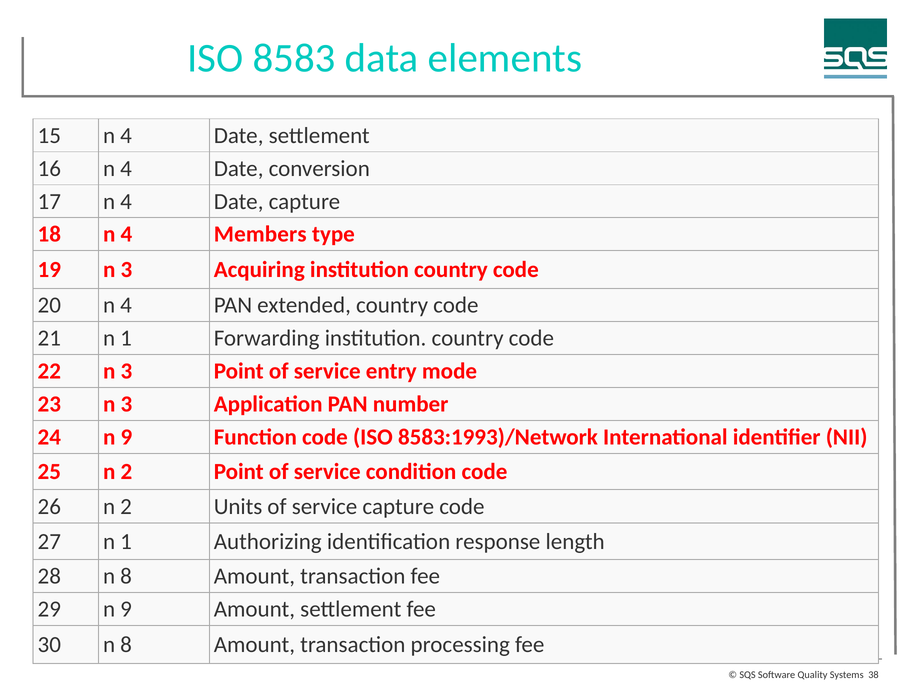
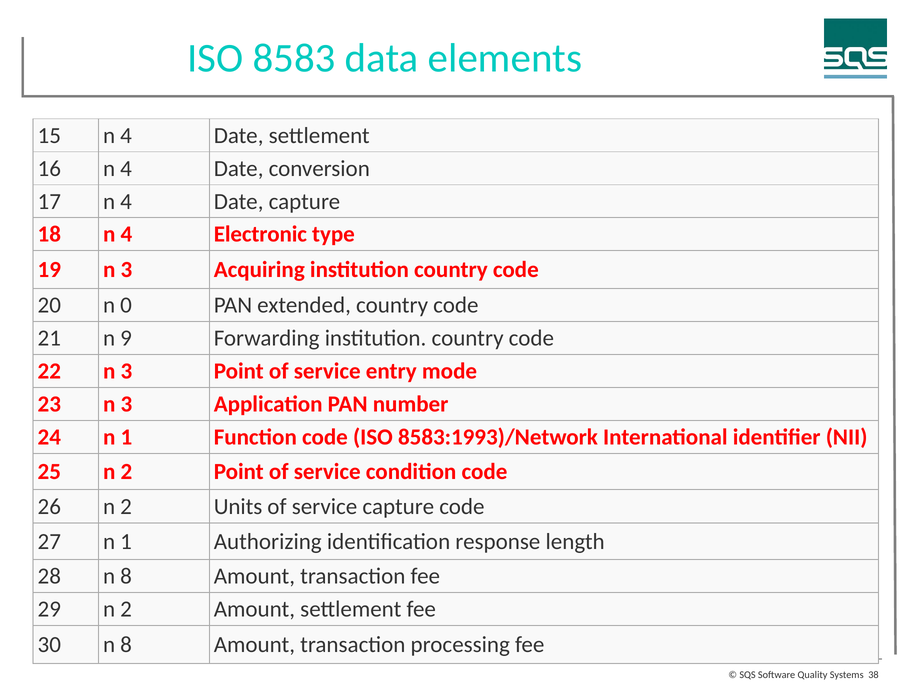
Members: Members -> Electronic (260, 235)
20 n 4: 4 -> 0 (126, 306)
21 n 1: 1 -> 9 (126, 339)
24 n 9: 9 -> 1 (126, 437)
29 n 9: 9 -> 2 (126, 610)
